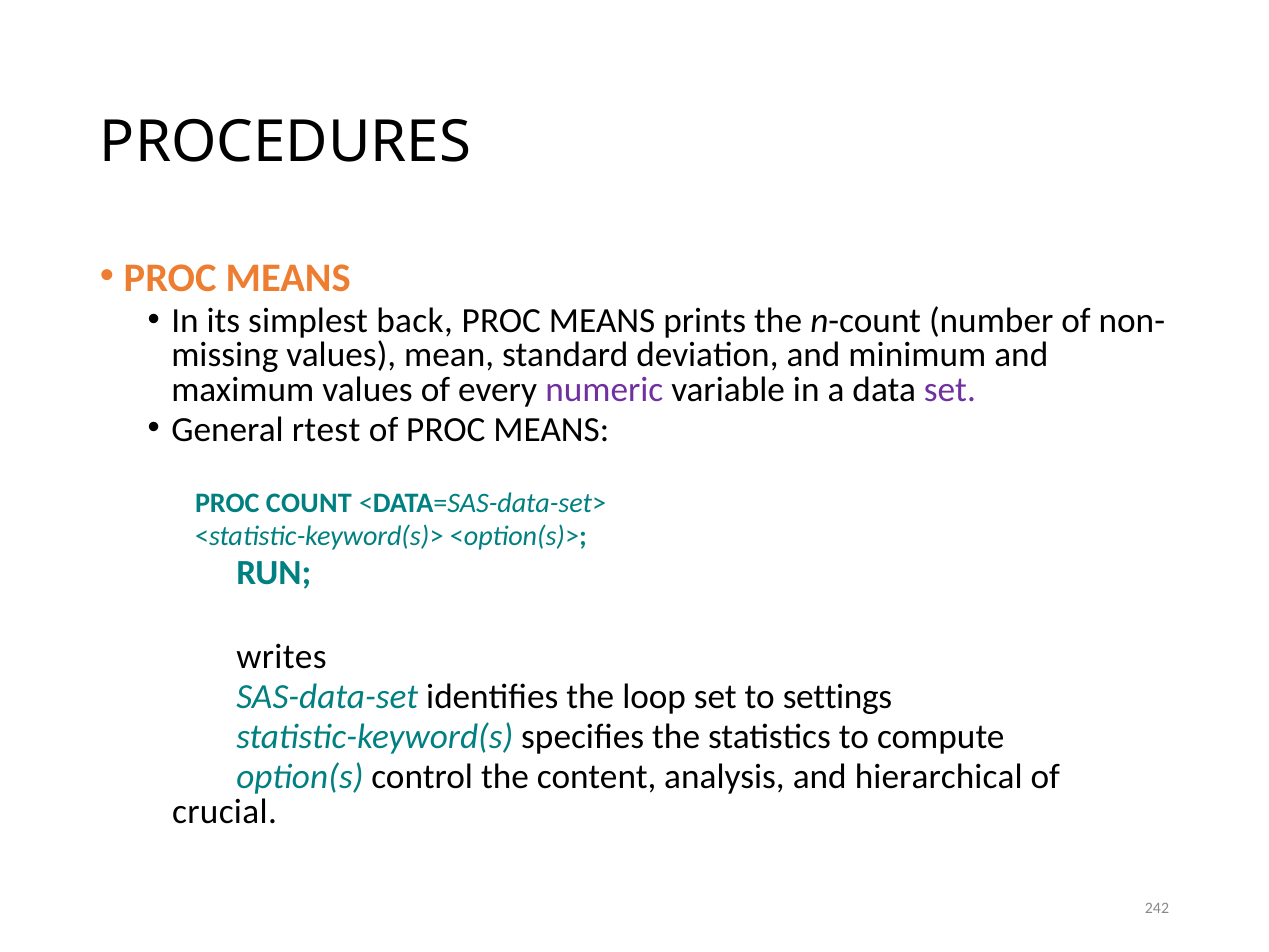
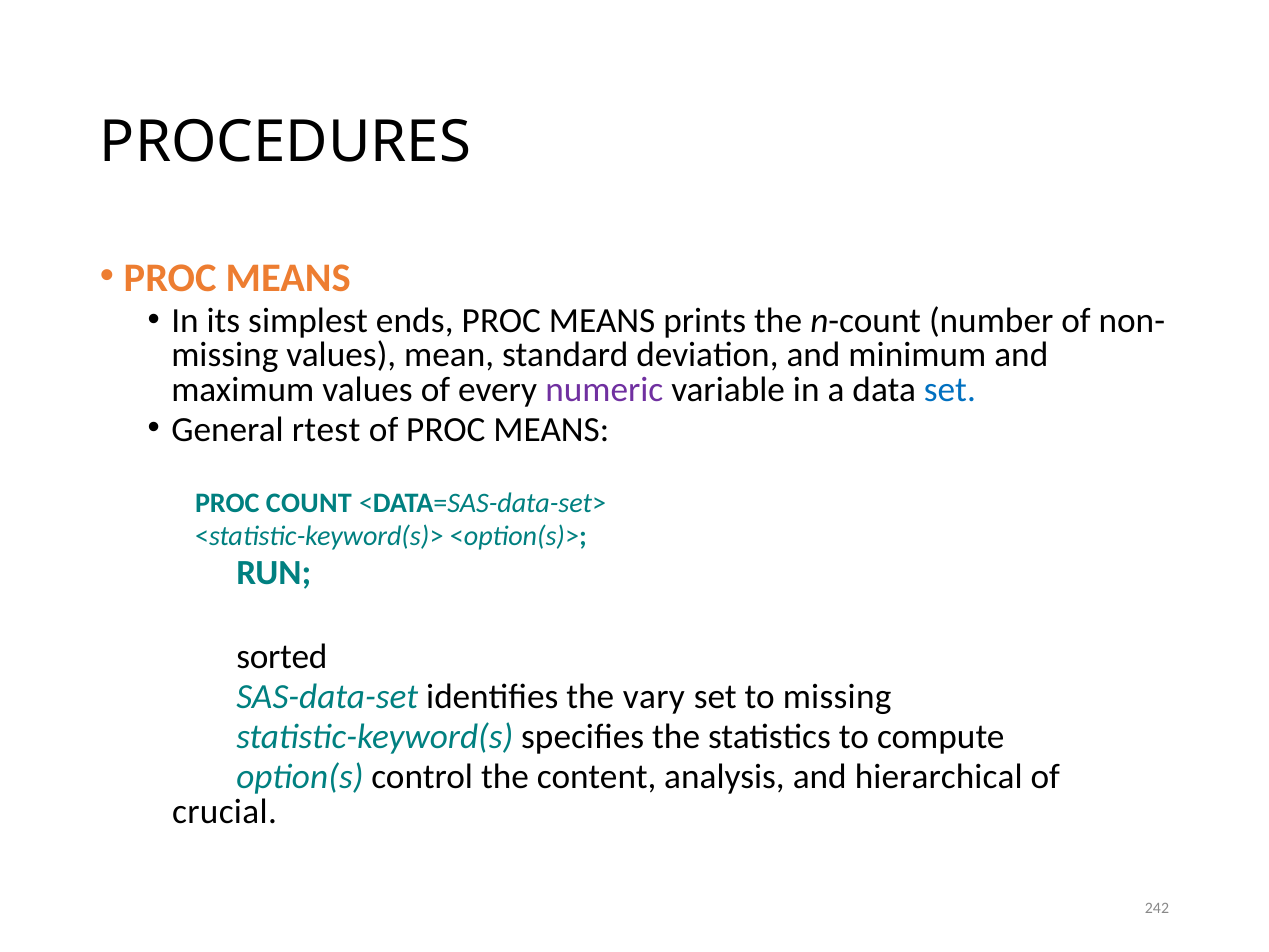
back: back -> ends (415, 321)
set colour: purple -> blue (950, 389)
writes: writes -> sorted (282, 657)
loop: loop -> vary (654, 697)
to settings: settings -> missing (837, 697)
